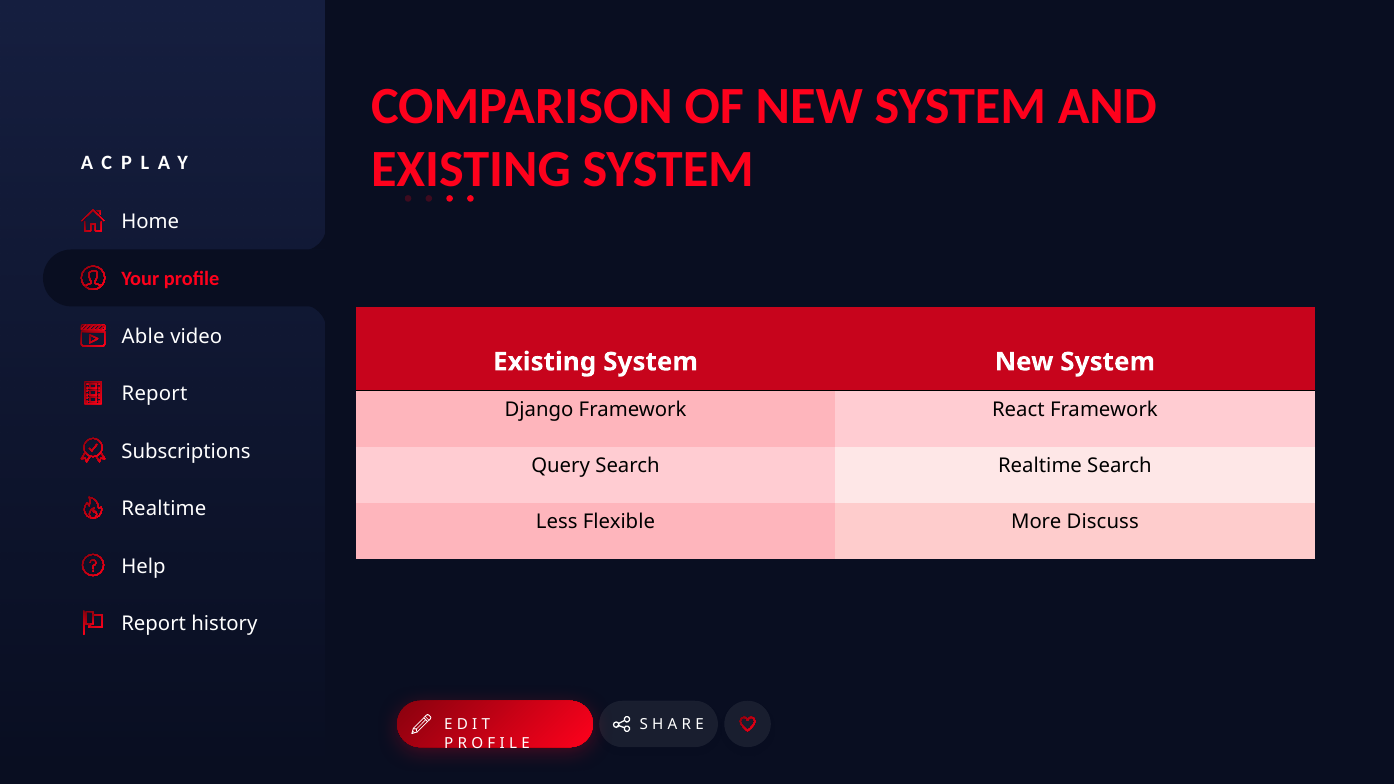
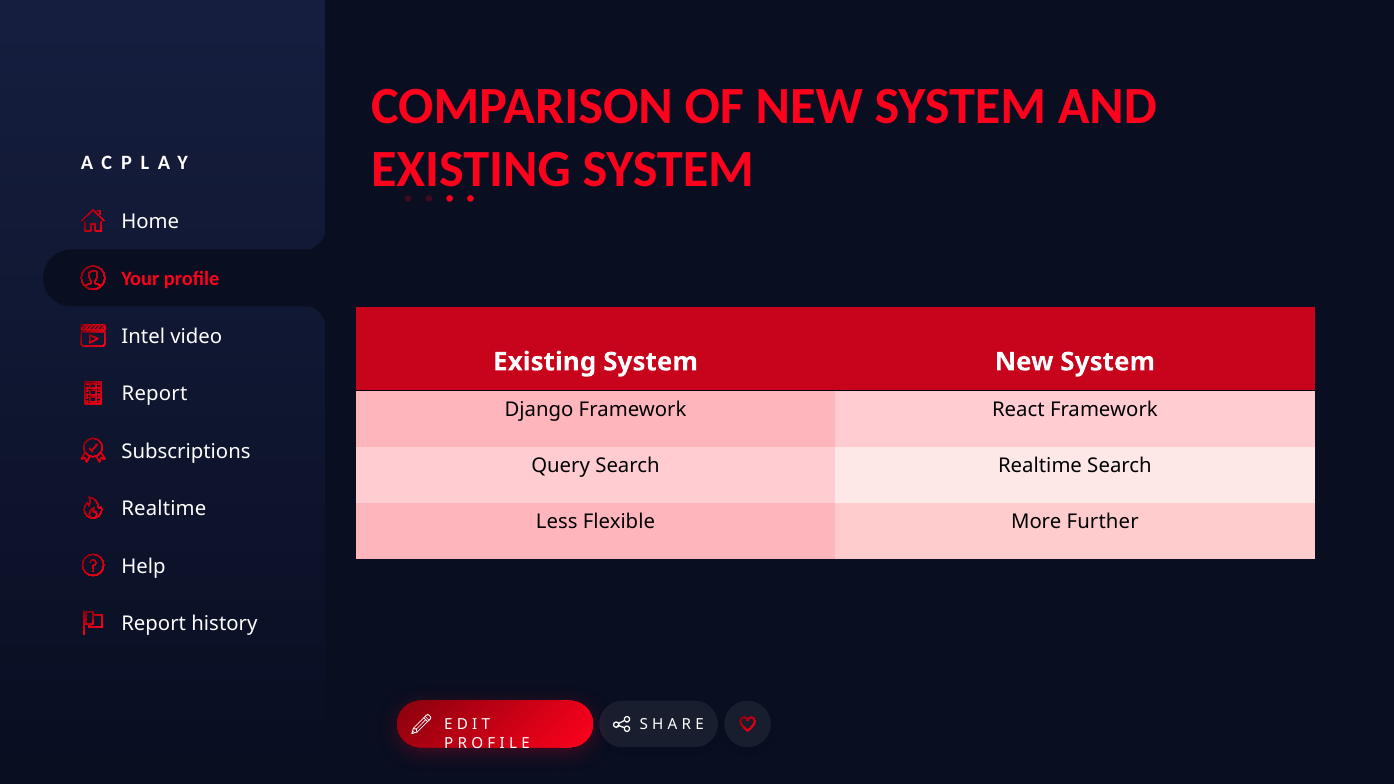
Able: Able -> Intel (143, 337)
Discuss: Discuss -> Further (1103, 522)
